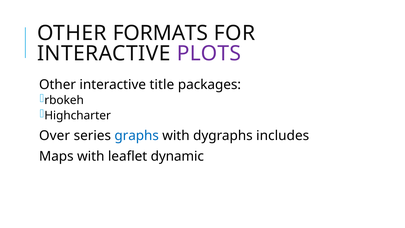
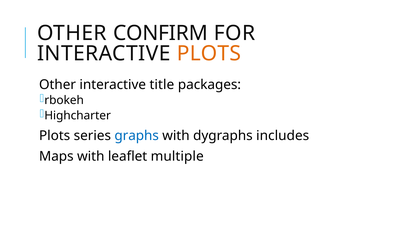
FORMATS: FORMATS -> CONFIRM (160, 33)
PLOTS colour: purple -> orange (209, 54)
Over: Over -> Plots (55, 136)
dynamic: dynamic -> multiple (177, 156)
